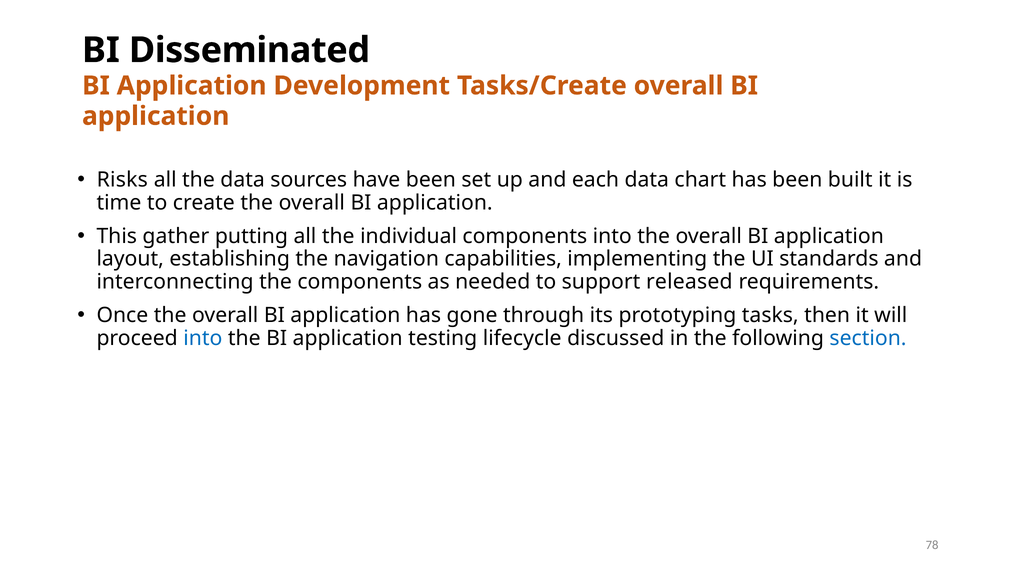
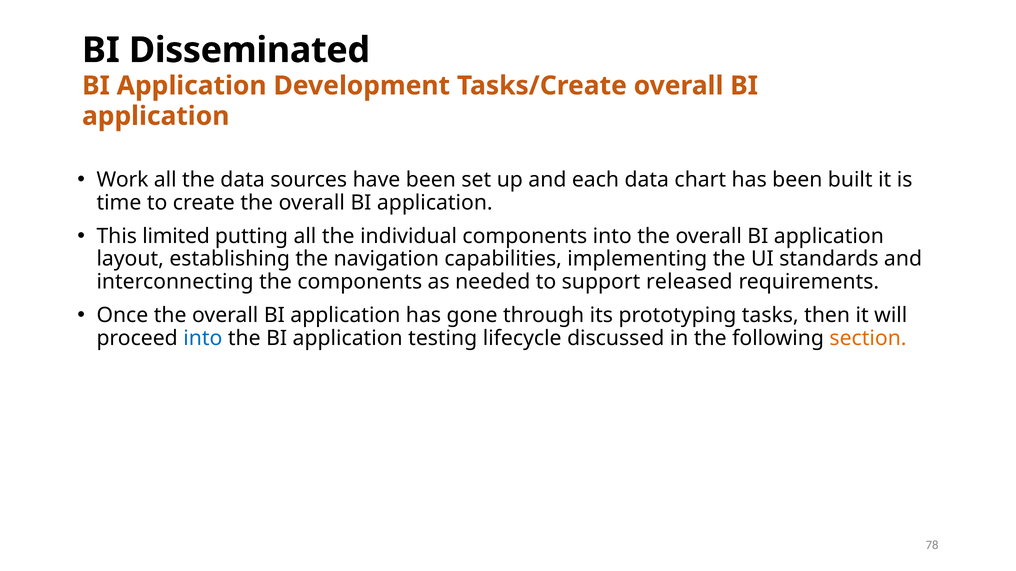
Risks: Risks -> Work (122, 180)
gather: gather -> limited (176, 236)
section colour: blue -> orange (868, 338)
